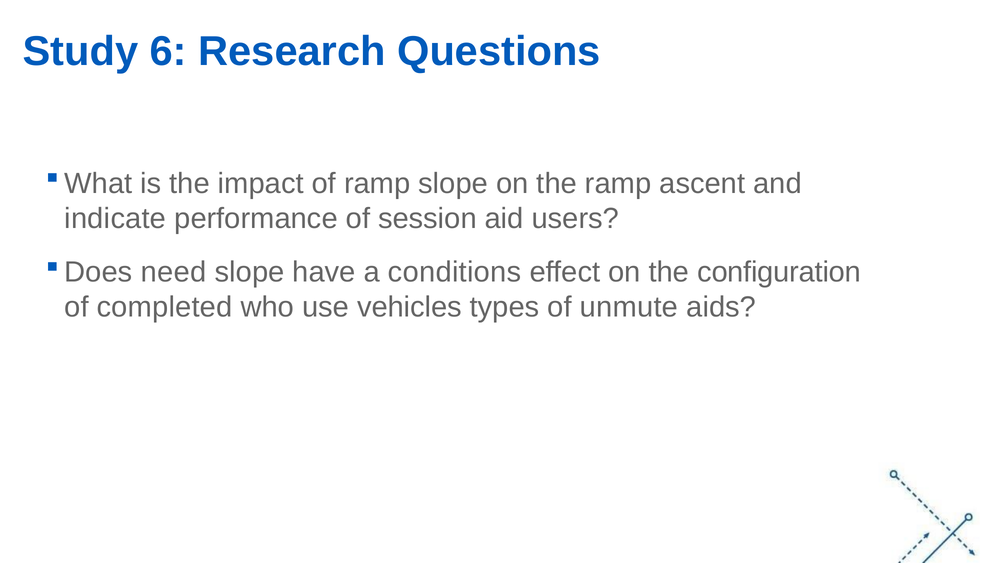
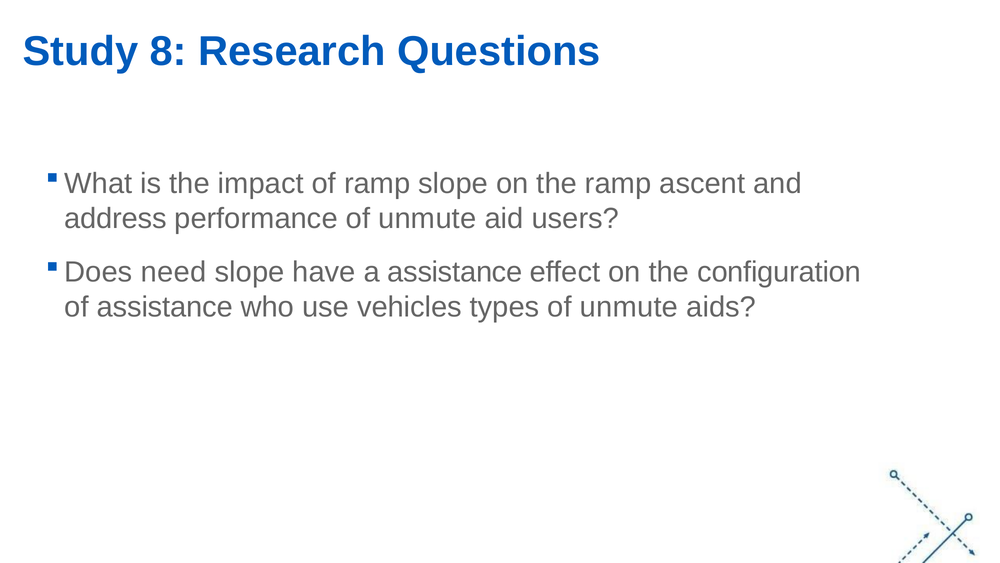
6: 6 -> 8 (168, 52)
indicate: indicate -> address (116, 218)
performance of session: session -> unmute (427, 218)
a conditions: conditions -> assistance (455, 272)
of completed: completed -> assistance (165, 307)
